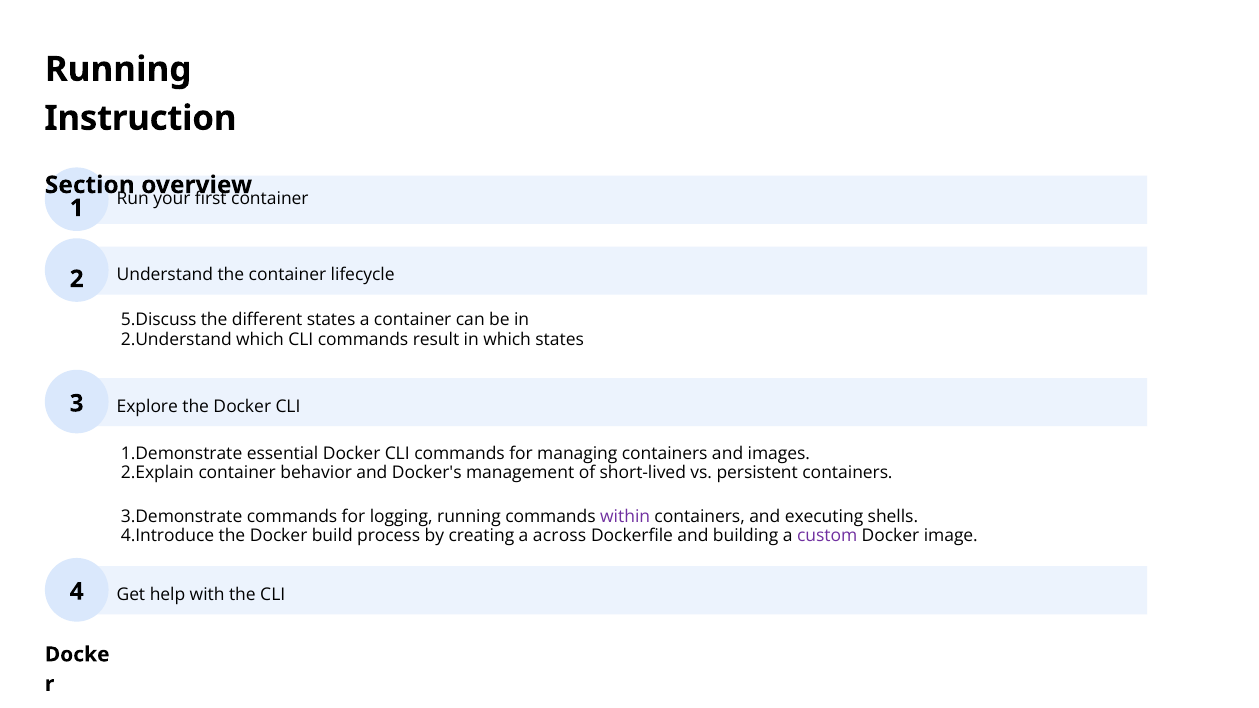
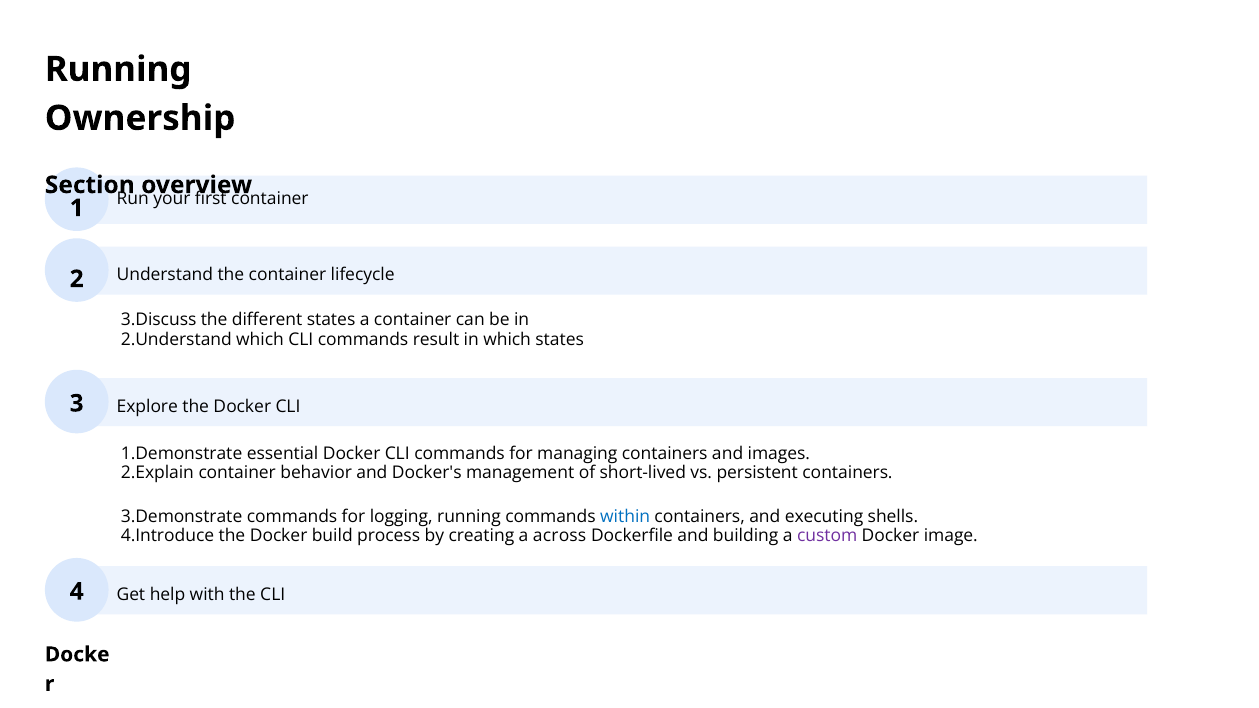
Instruction: Instruction -> Ownership (140, 118)
5.Discuss: 5.Discuss -> 3.Discuss (159, 320)
within colour: purple -> blue (625, 517)
